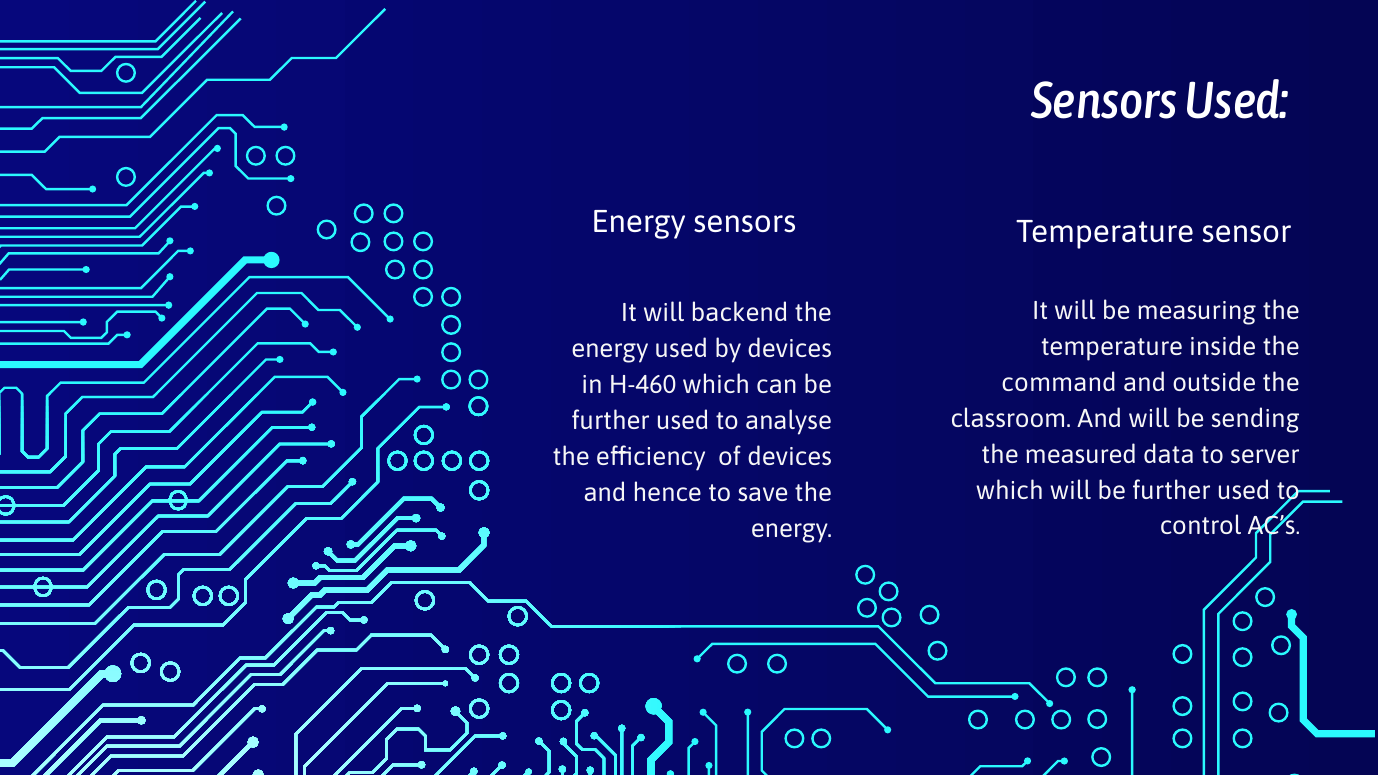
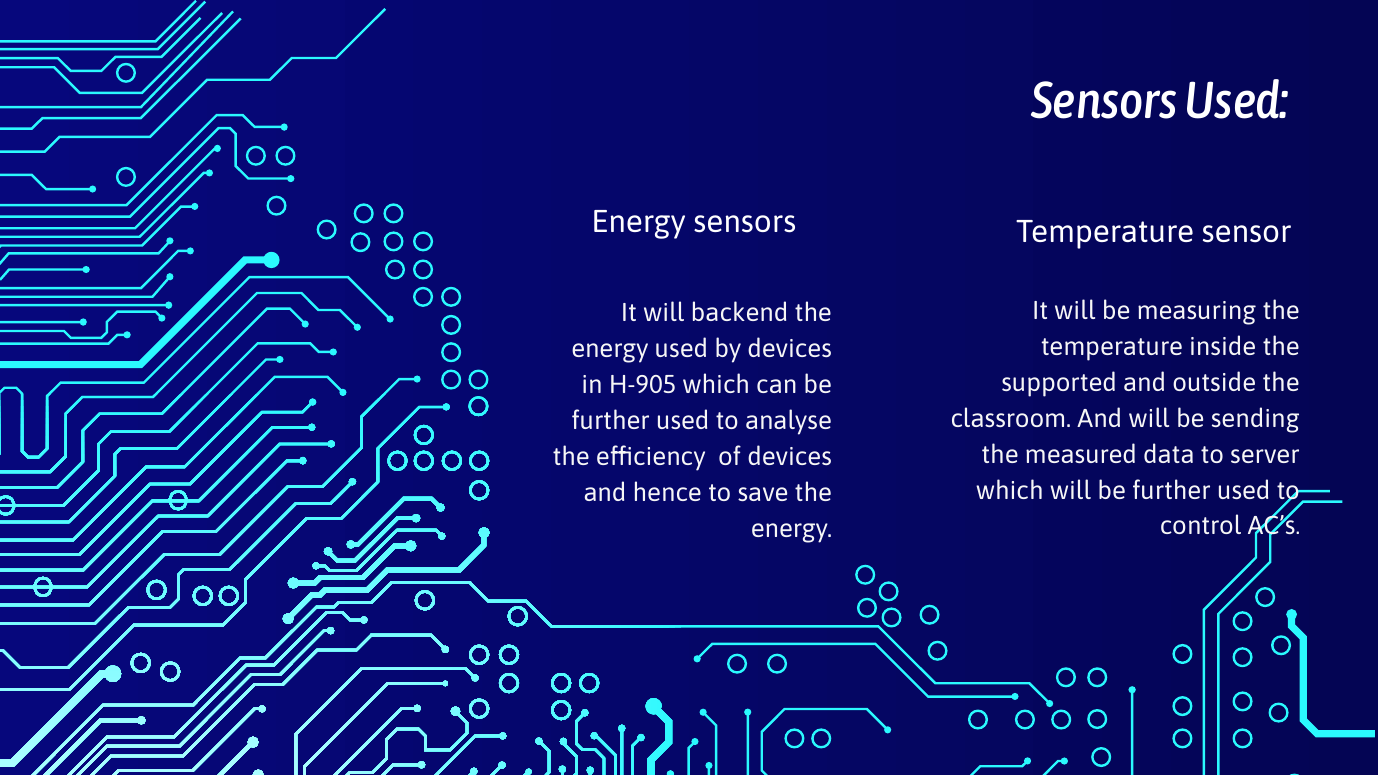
command: command -> supported (1059, 383)
H-460: H-460 -> H-905 (643, 385)
